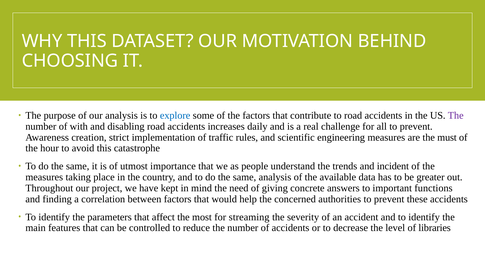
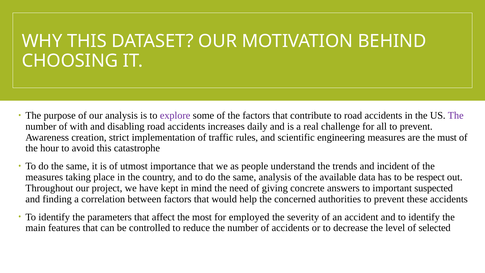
explore colour: blue -> purple (175, 115)
greater: greater -> respect (431, 177)
functions: functions -> suspected (434, 188)
streaming: streaming -> employed (249, 217)
libraries: libraries -> selected (435, 228)
